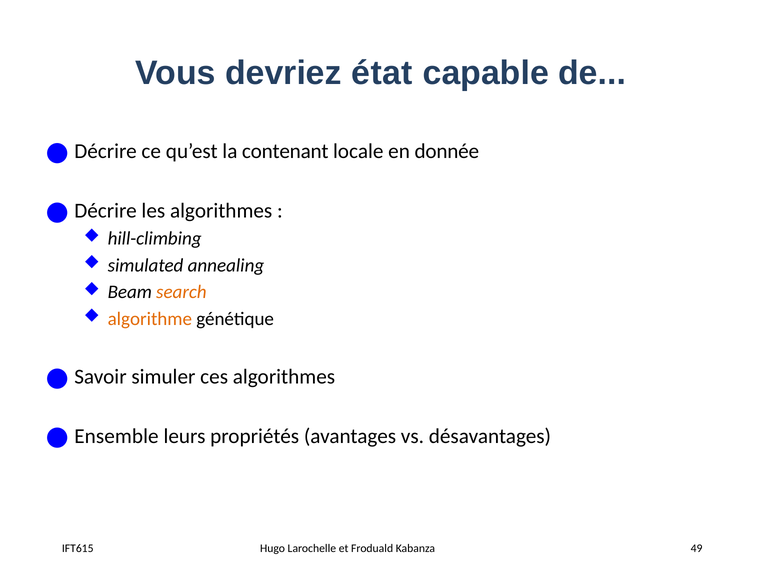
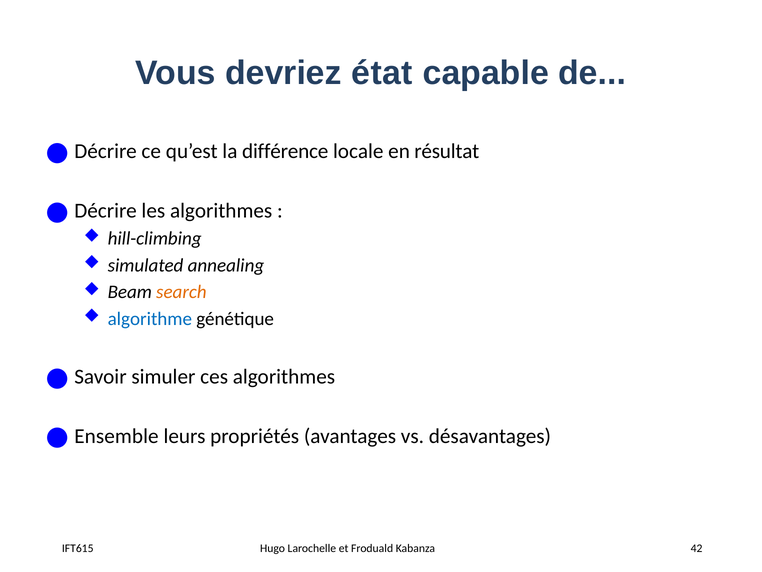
contenant: contenant -> différence (285, 151)
donnée: donnée -> résultat (447, 151)
algorithme colour: orange -> blue (150, 318)
49: 49 -> 42 (697, 548)
